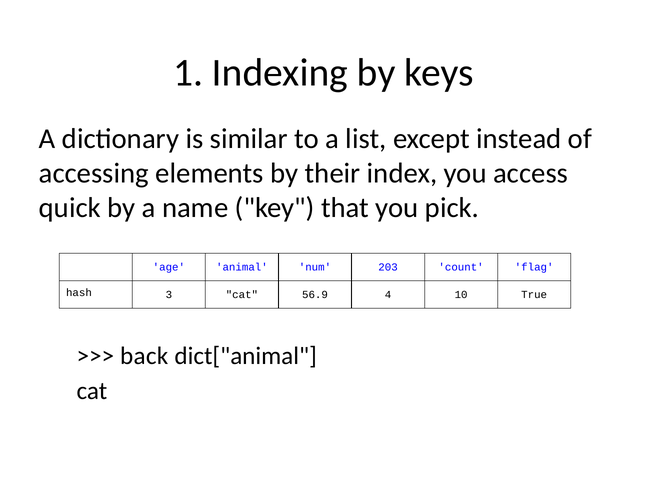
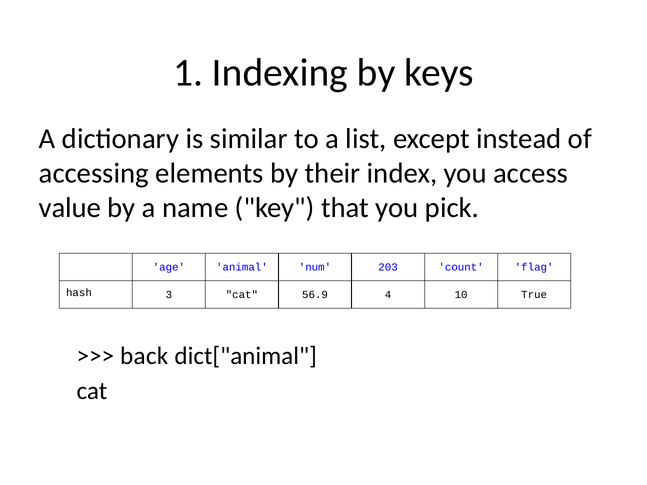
quick: quick -> value (70, 208)
